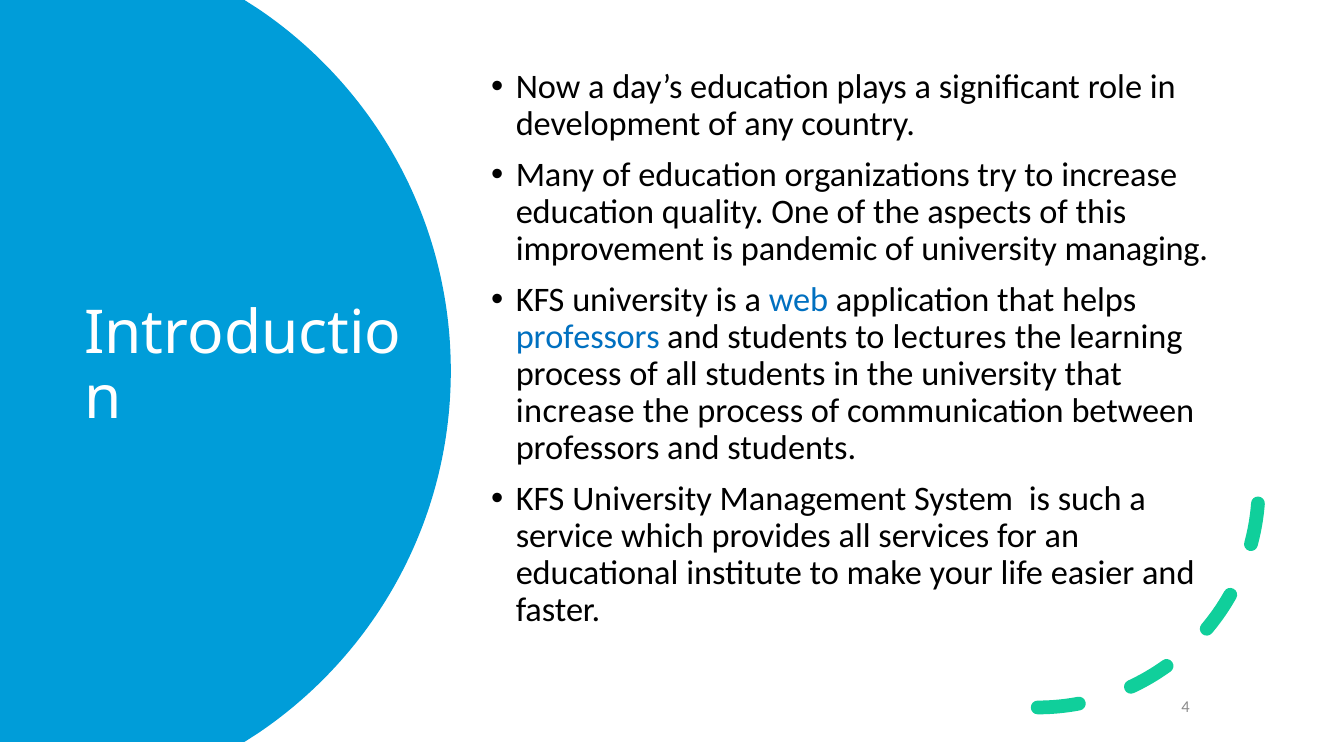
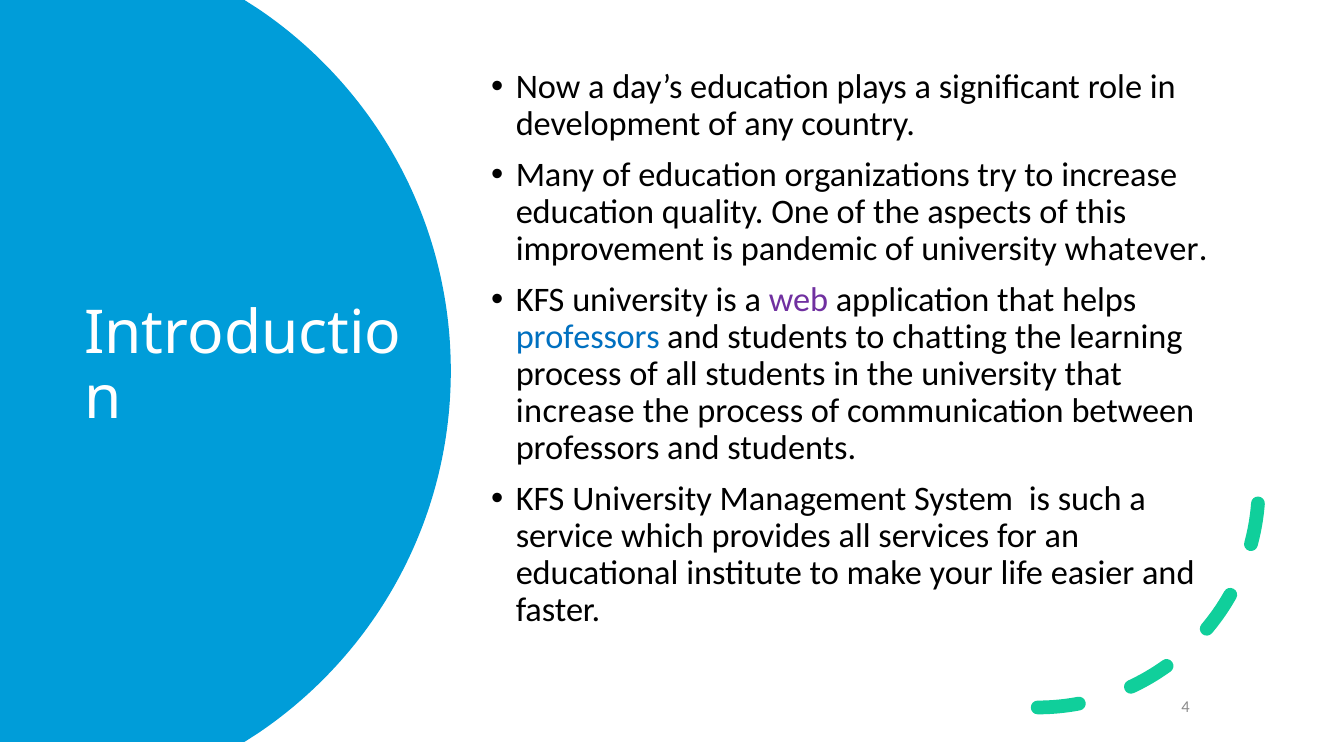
managing: managing -> whatever (1136, 249)
web colour: blue -> purple (798, 300)
lectures: lectures -> chatting (950, 337)
